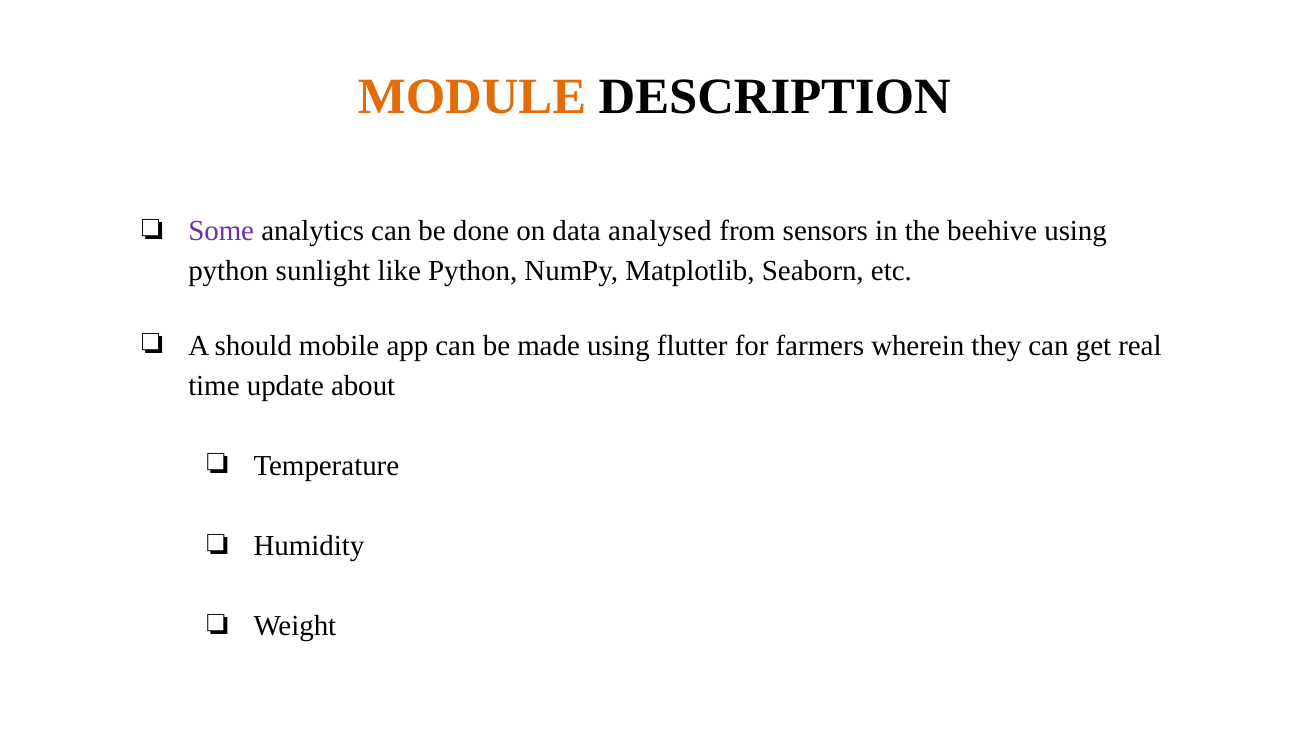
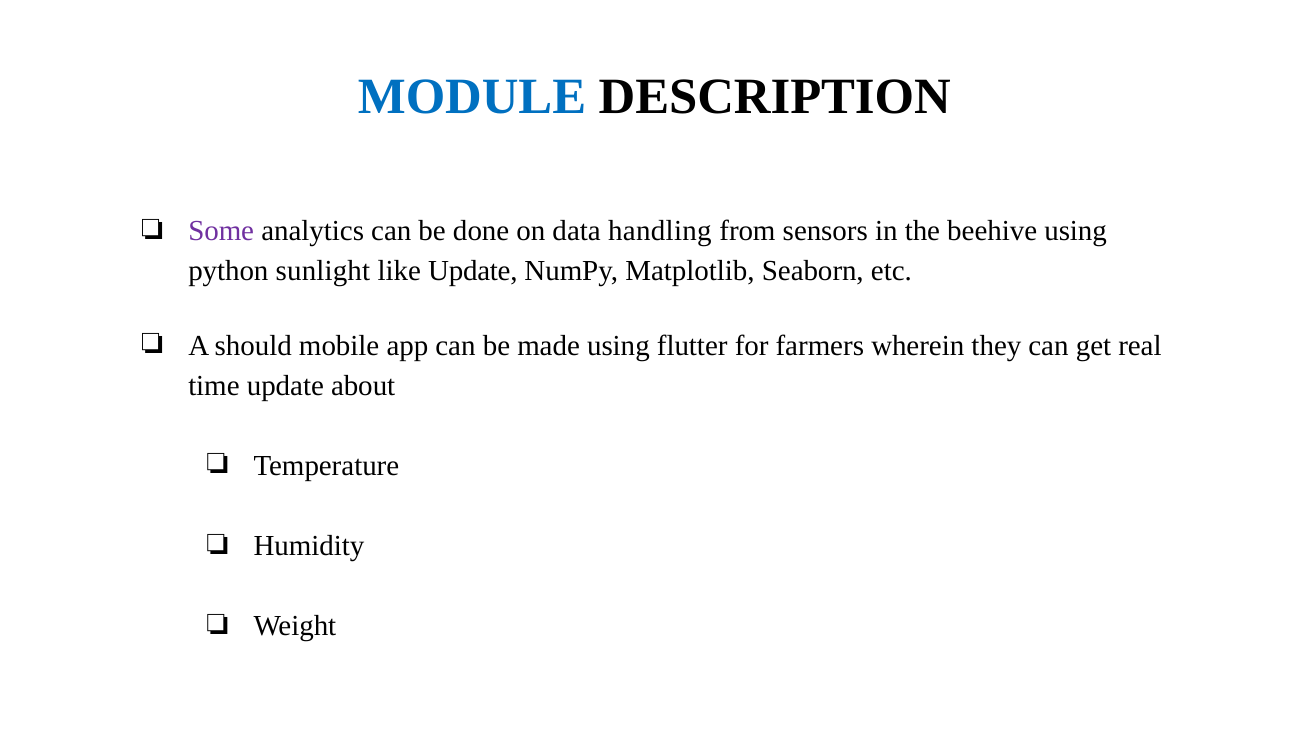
MODULE colour: orange -> blue (472, 97)
analysed: analysed -> handling (660, 231)
like Python: Python -> Update (473, 271)
